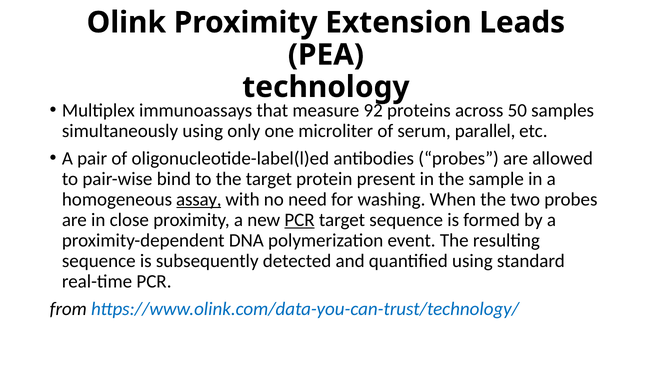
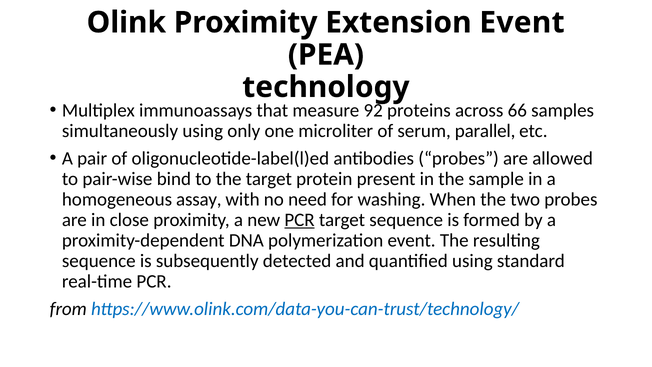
Extension Leads: Leads -> Event (522, 23)
50: 50 -> 66 (517, 110)
assay underline: present -> none (199, 199)
